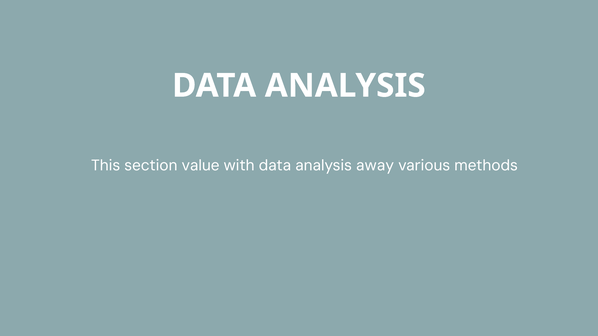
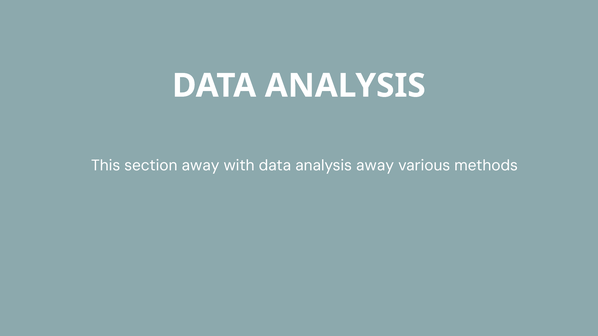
section value: value -> away (201, 166)
